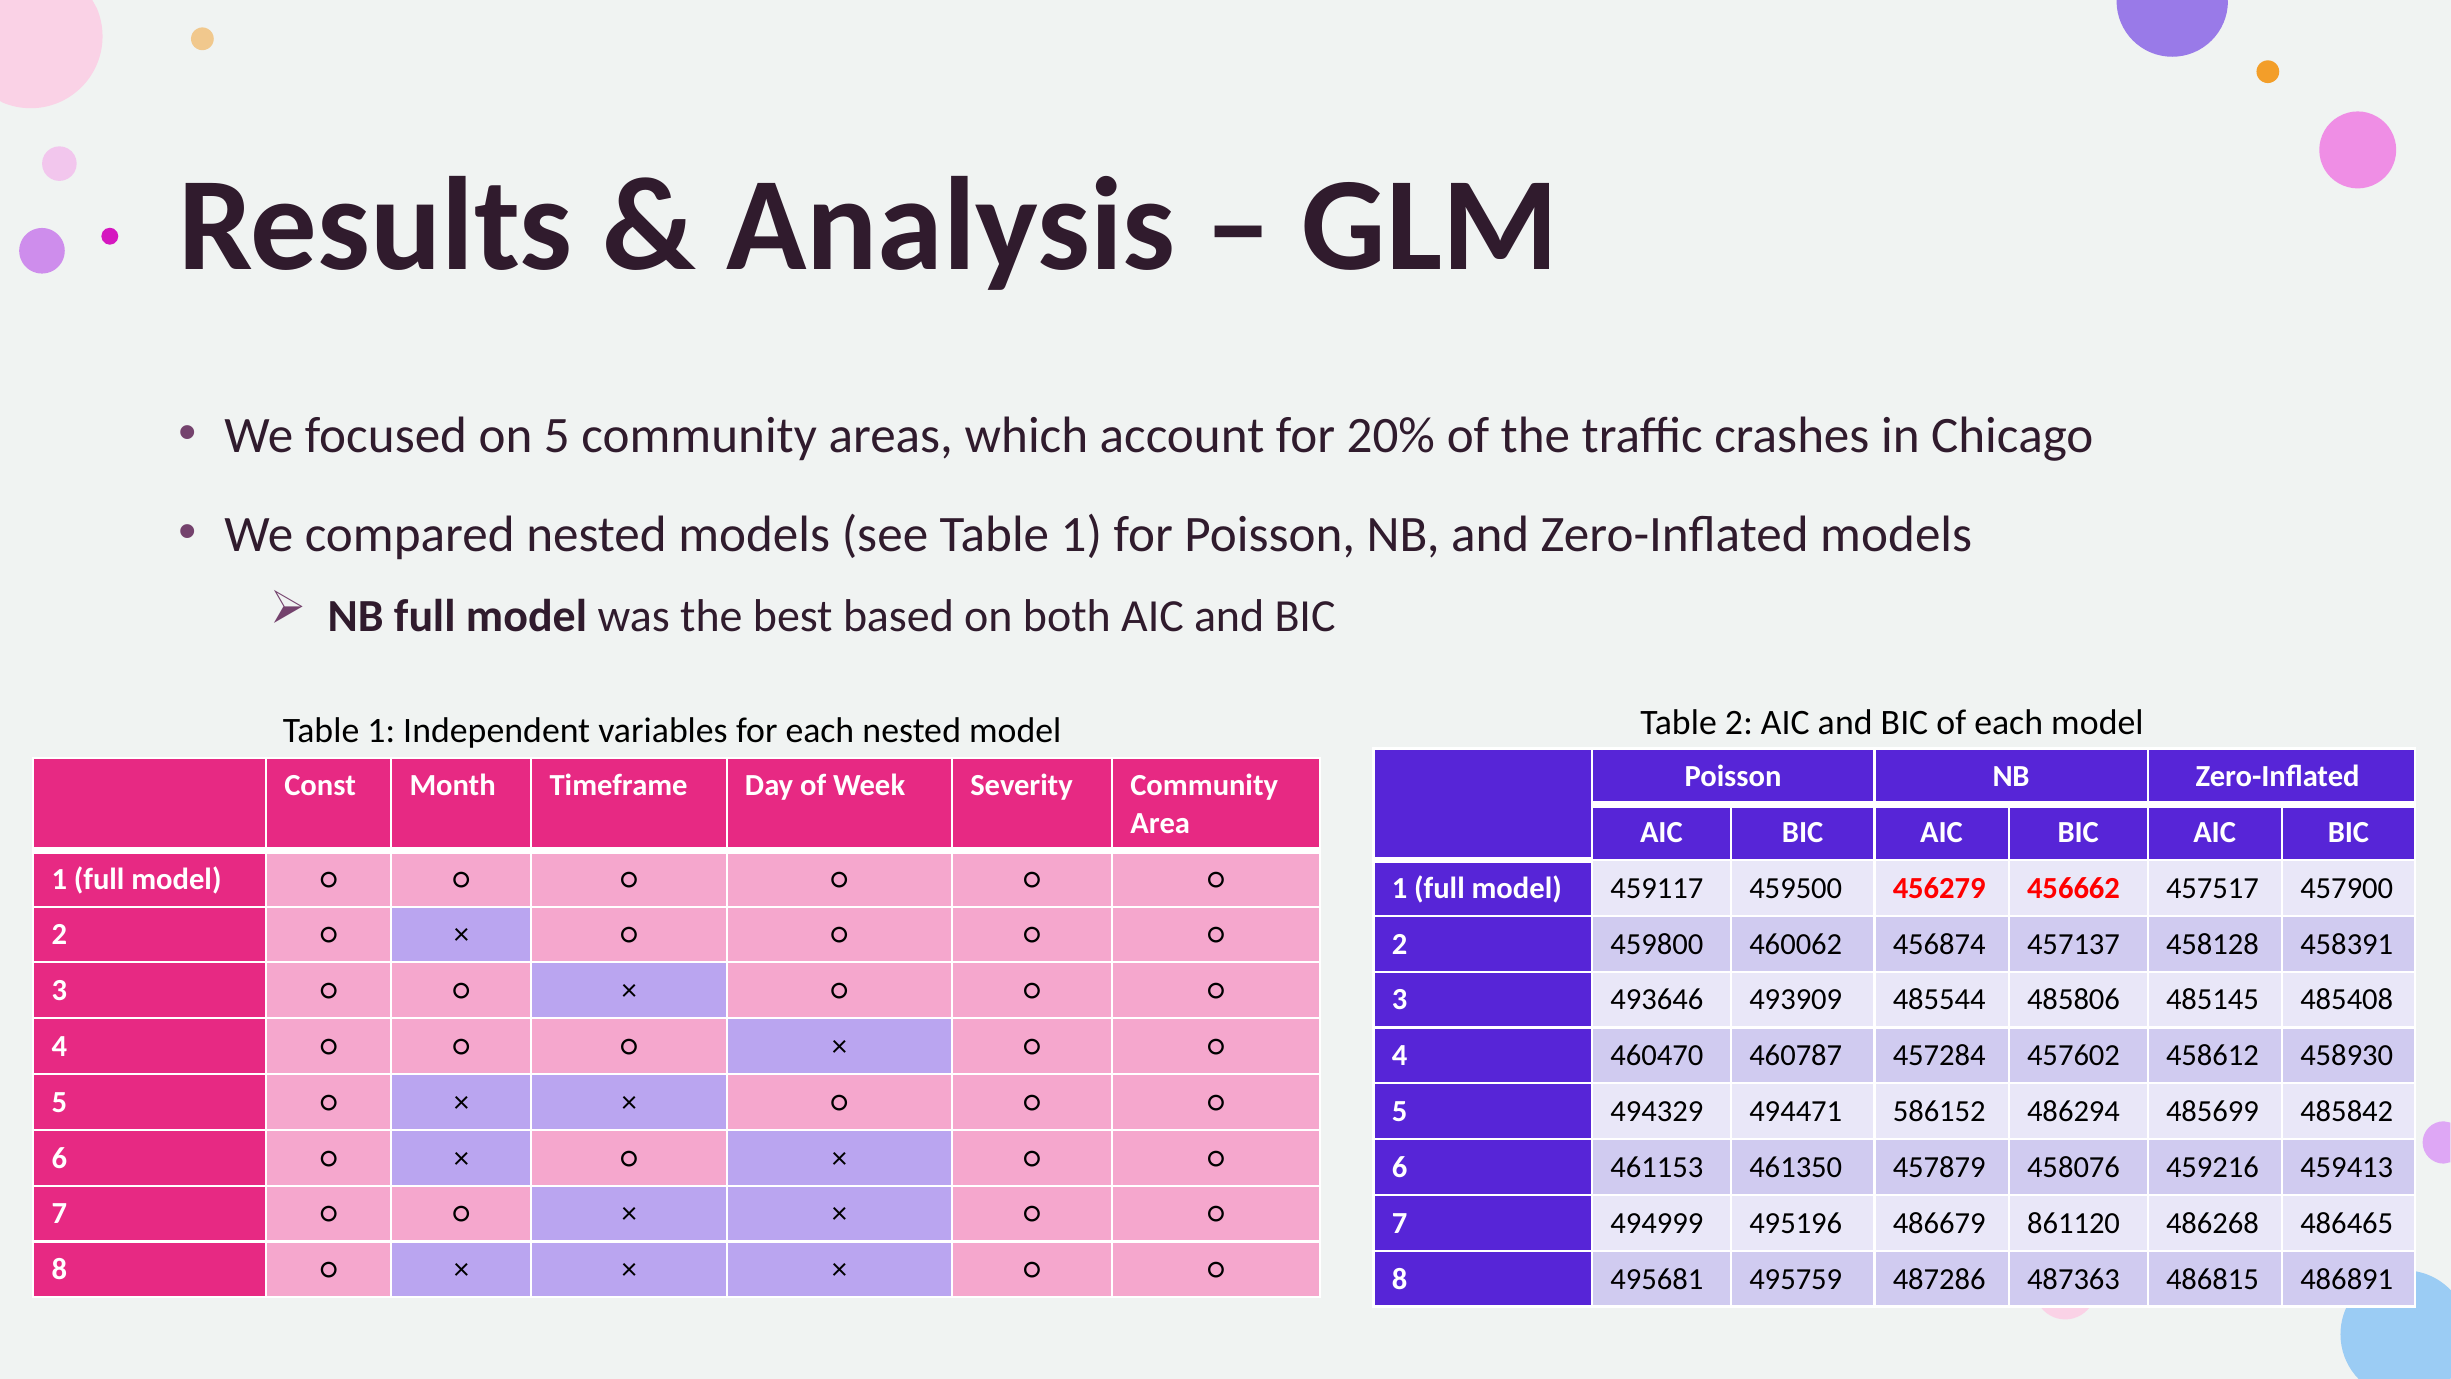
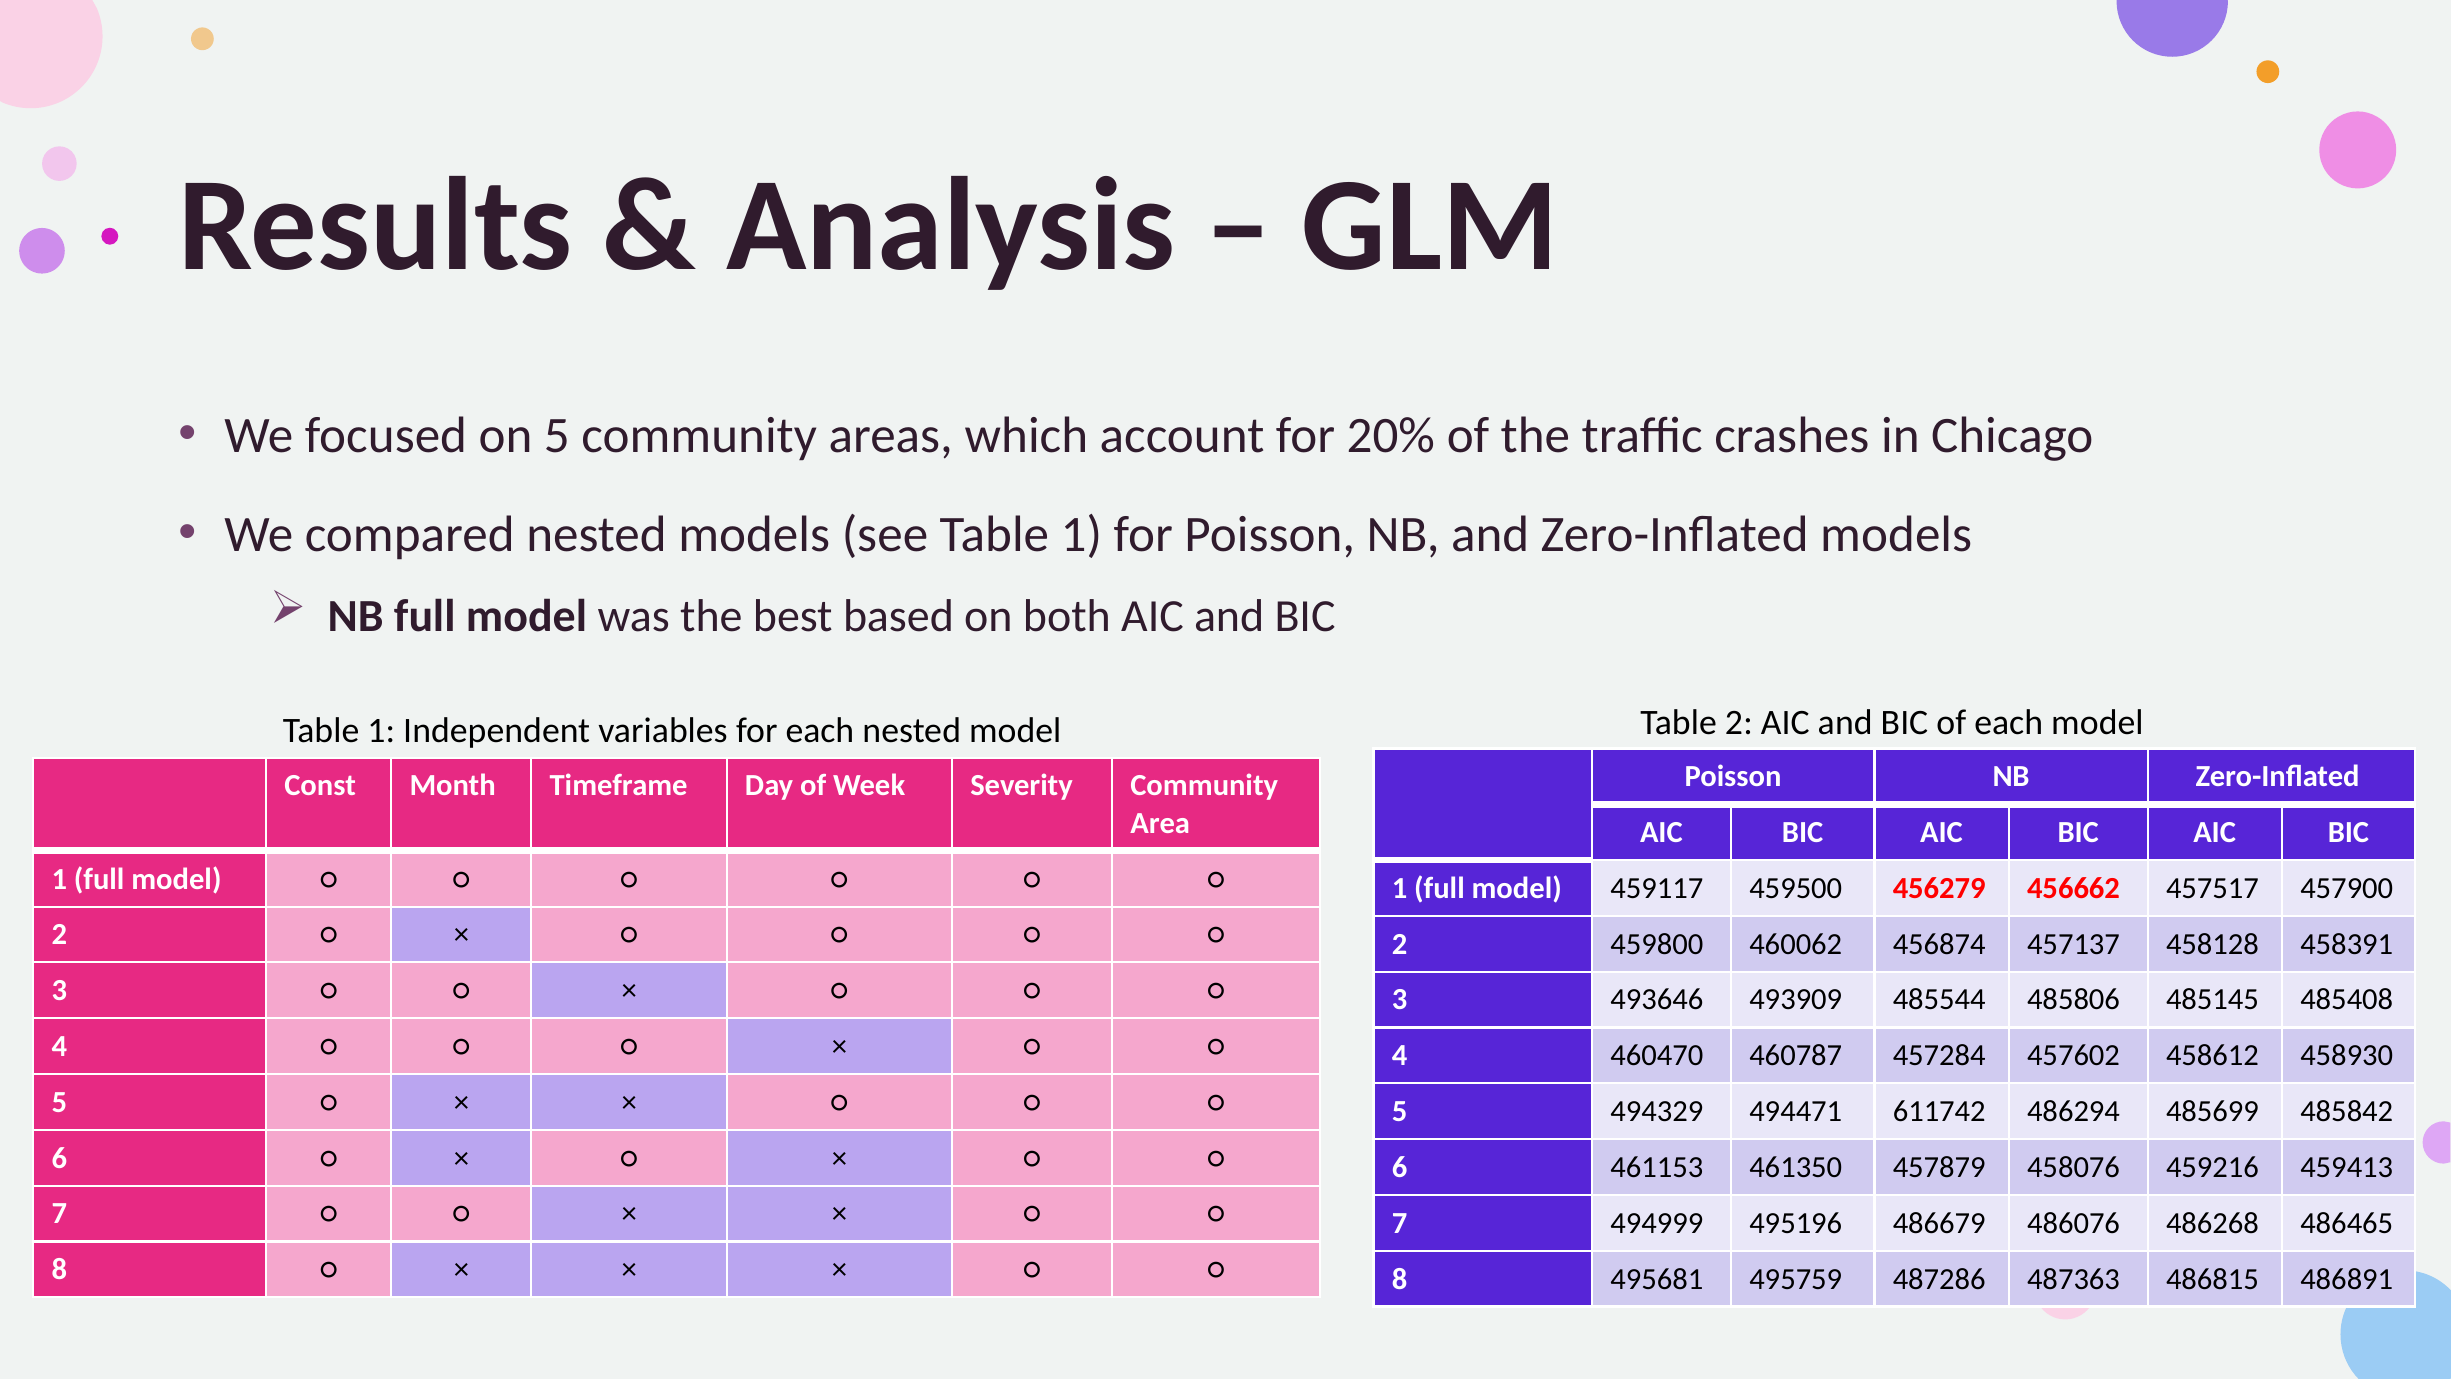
586152: 586152 -> 611742 (1939, 1111)
861120: 861120 -> 486076 (2074, 1223)
